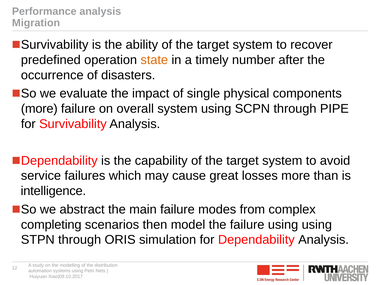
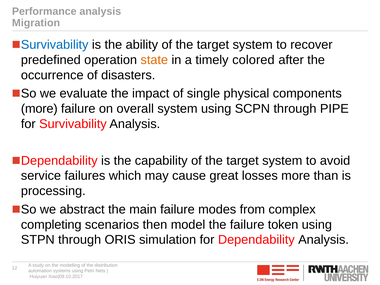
Survivability colour: black -> blue (55, 45)
number: number -> colored (253, 60)
intelligence: intelligence -> processing (53, 191)
failure using: using -> token (283, 225)
